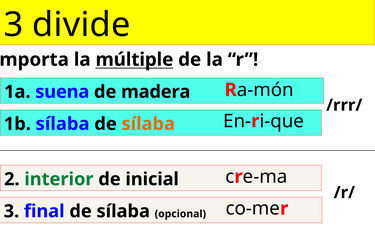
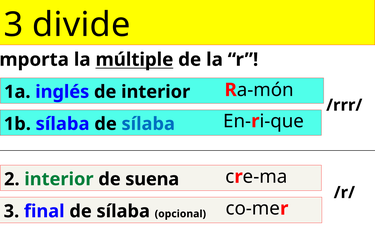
suena: suena -> inglés (62, 92)
de madera: madera -> interior (156, 92)
sílaba colour: orange -> blue (148, 124)
inicial: inicial -> suena (152, 179)
